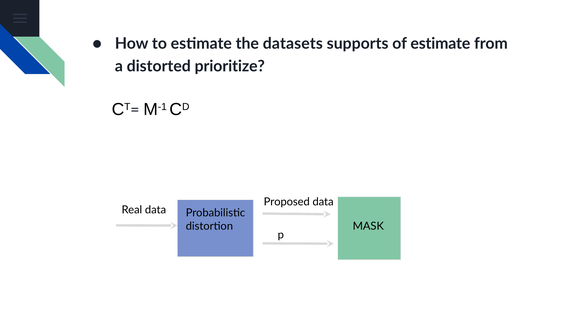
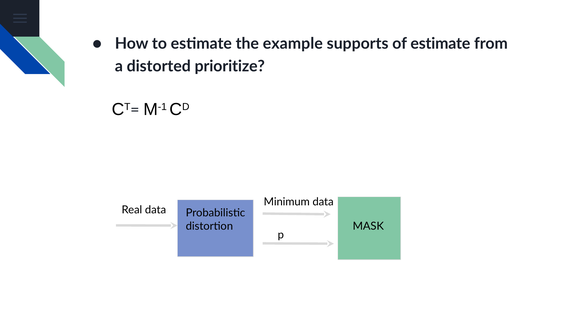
datasets: datasets -> example (293, 44)
Proposed: Proposed -> Minimum (287, 202)
